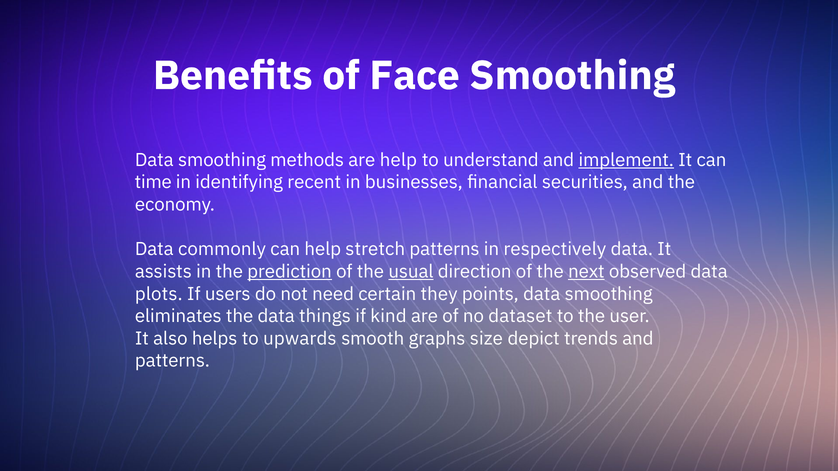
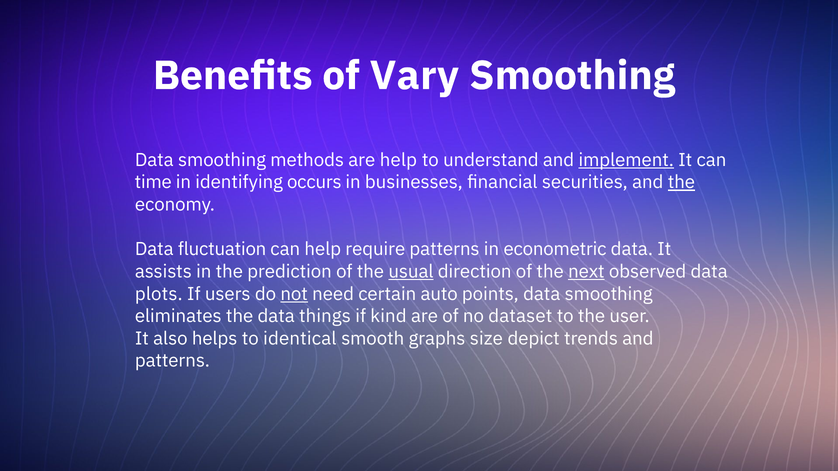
Face: Face -> Vary (414, 76)
recent: recent -> occurs (314, 182)
the underline: none -> present (681, 182)
commonly: commonly -> fluctuation (222, 249)
stretch: stretch -> require (375, 249)
respectively: respectively -> econometric (555, 249)
prediction underline: present -> none (290, 272)
not underline: none -> present (294, 294)
they: they -> auto (439, 294)
upwards: upwards -> identical (300, 339)
